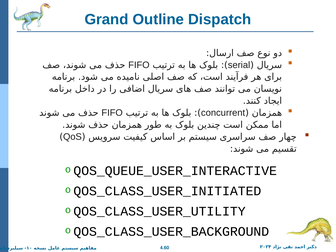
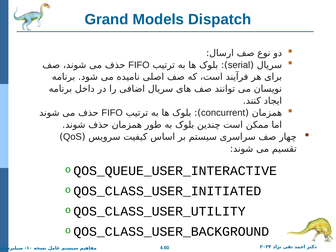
Outline: Outline -> Models (158, 19)
